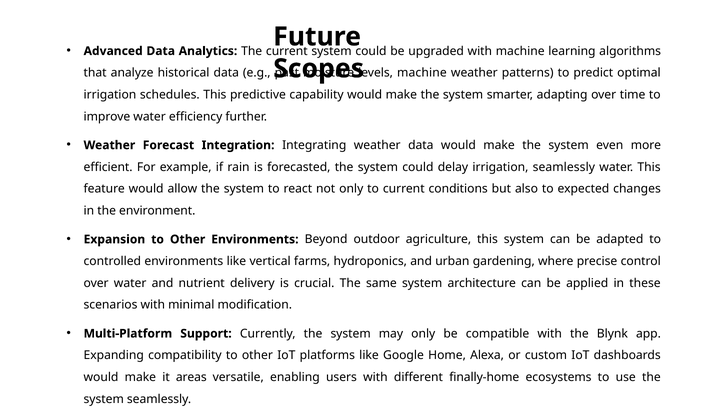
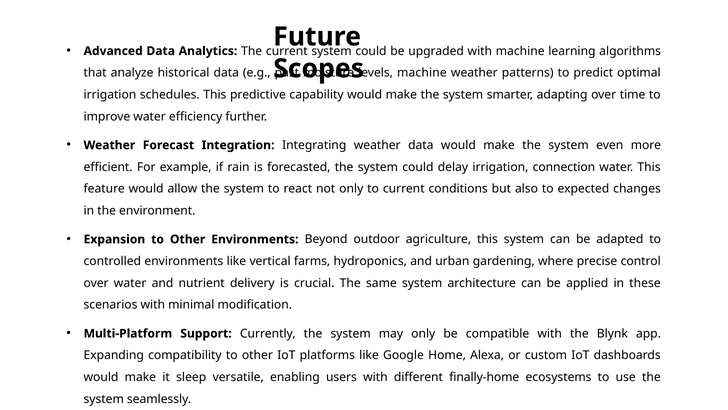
irrigation seamlessly: seamlessly -> connection (564, 167)
areas: areas -> sleep (191, 377)
